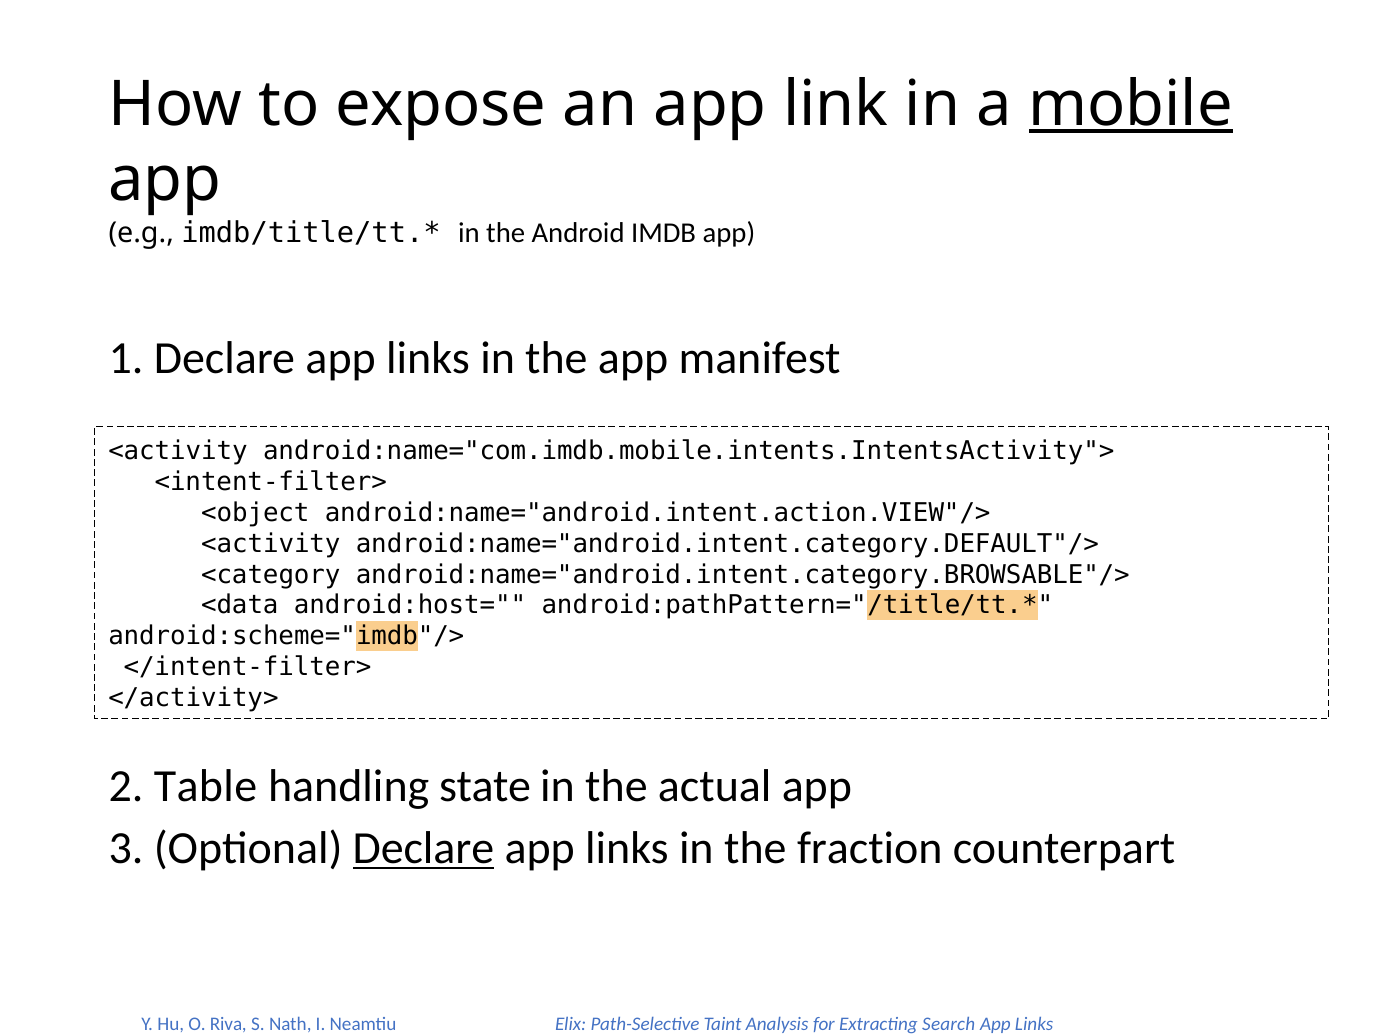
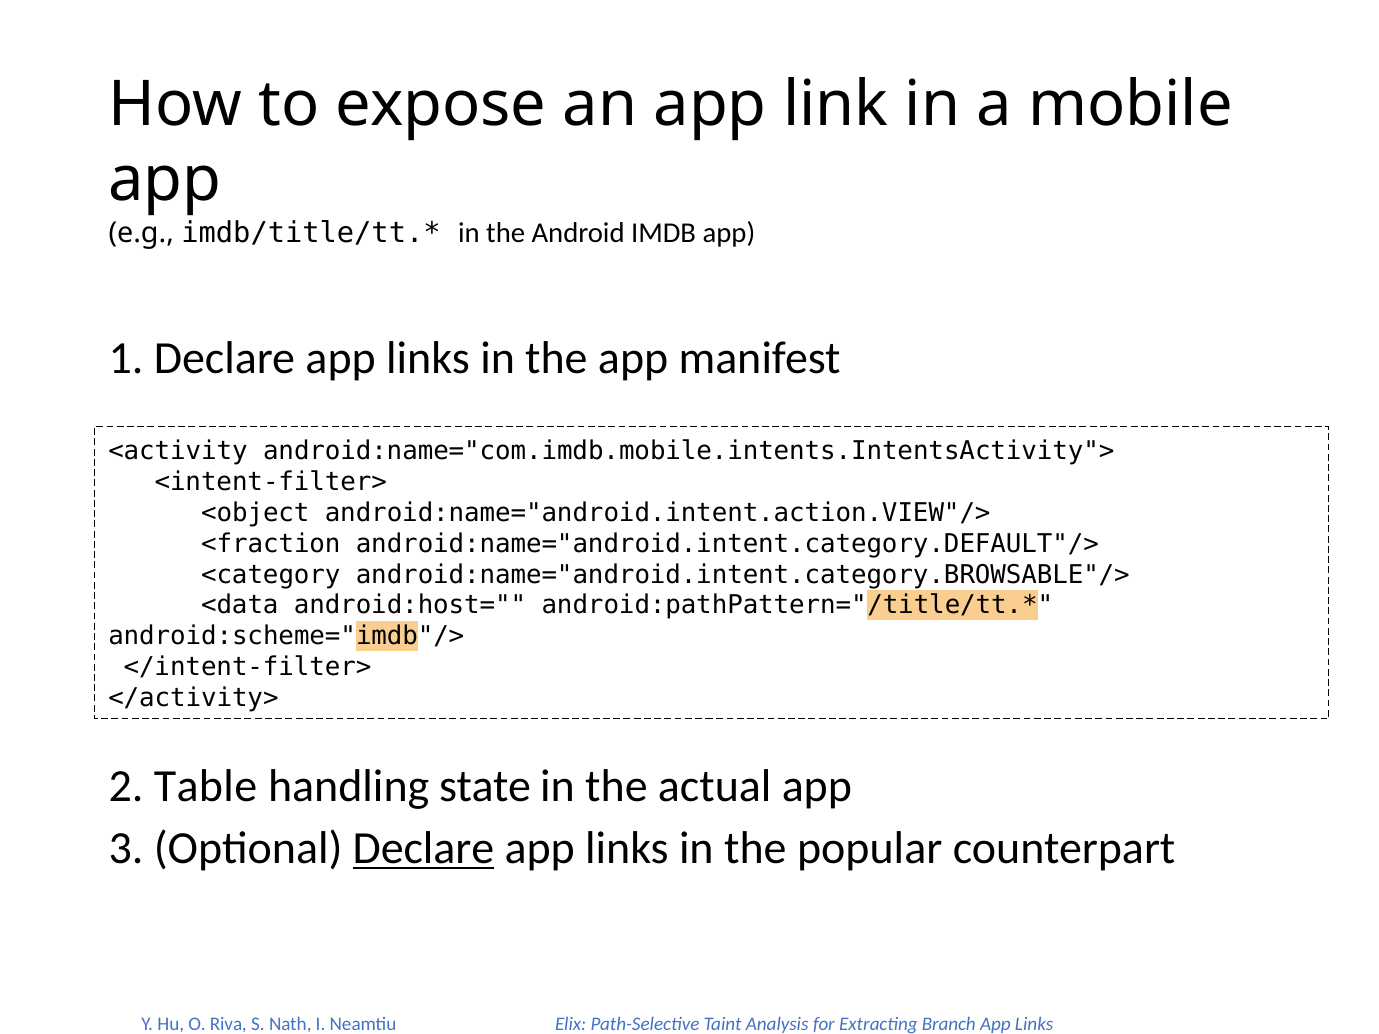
mobile underline: present -> none (1131, 104)
<activity: <activity -> <fraction (271, 544)
fraction: fraction -> popular (870, 848)
Search: Search -> Branch (949, 1025)
